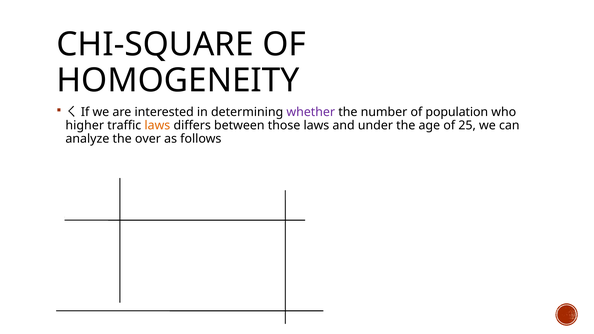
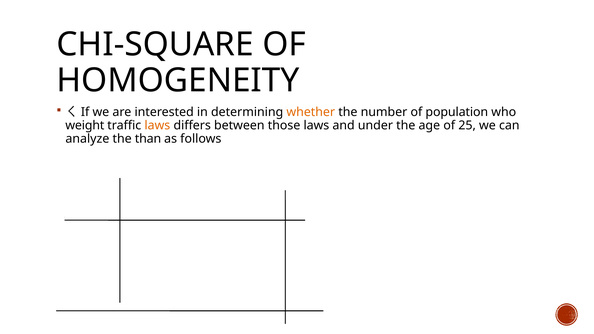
whether colour: purple -> orange (311, 112)
higher: higher -> weight (85, 126)
over: over -> than (148, 139)
